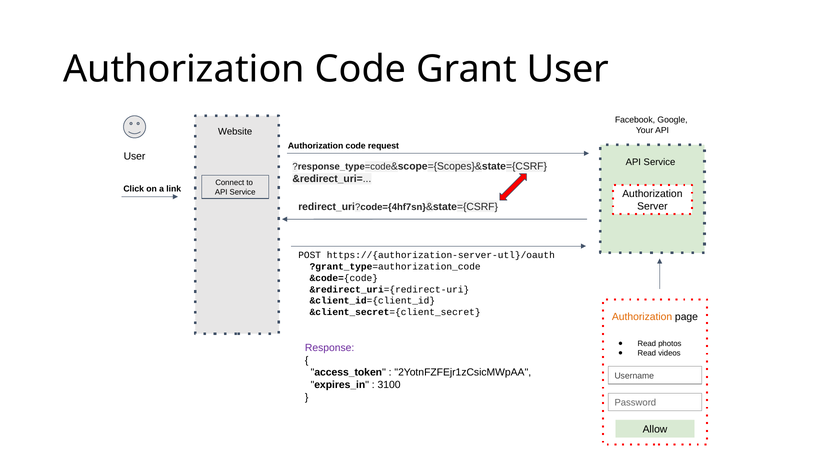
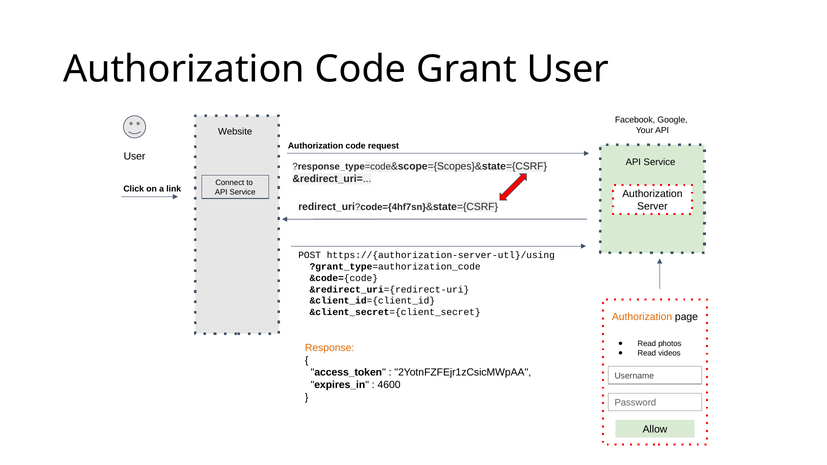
https://{authorization-server-utl}/oauth: https://{authorization-server-utl}/oauth -> https://{authorization-server-utl}/using (441, 255)
Response colour: purple -> orange (330, 348)
3100: 3100 -> 4600 (389, 385)
